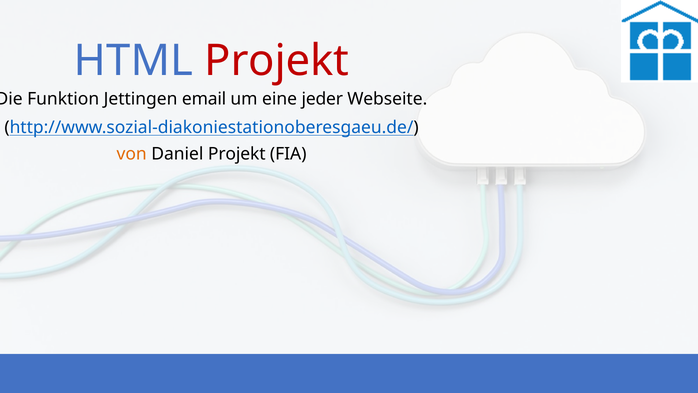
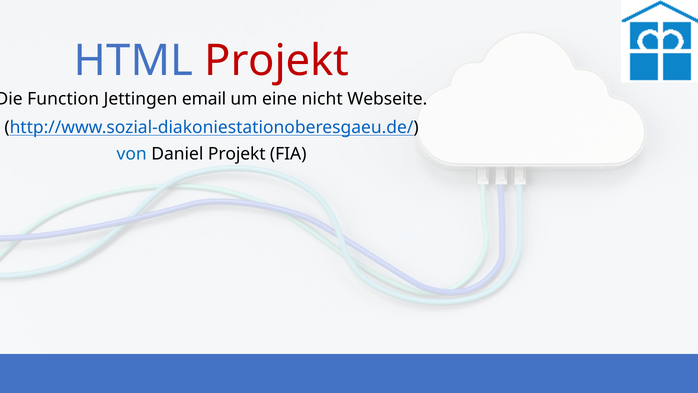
Funktion: Funktion -> Function (63, 99)
jeder: jeder -> nicht (322, 99)
von colour: orange -> blue (132, 154)
